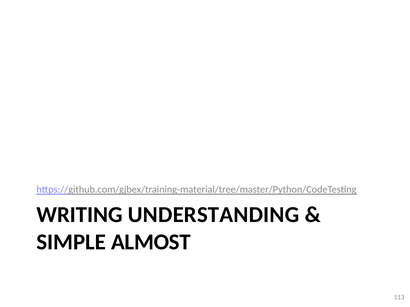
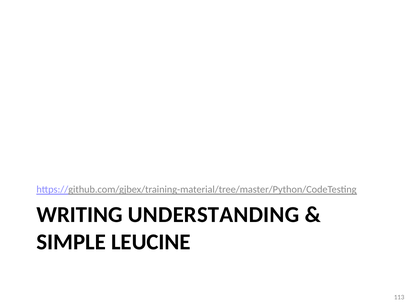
ALMOST: ALMOST -> LEUCINE (151, 242)
